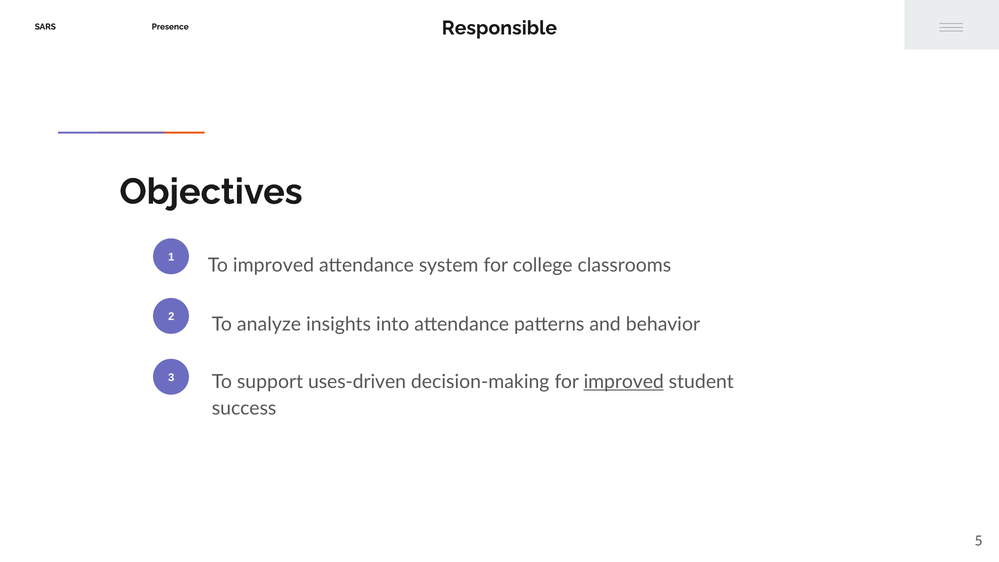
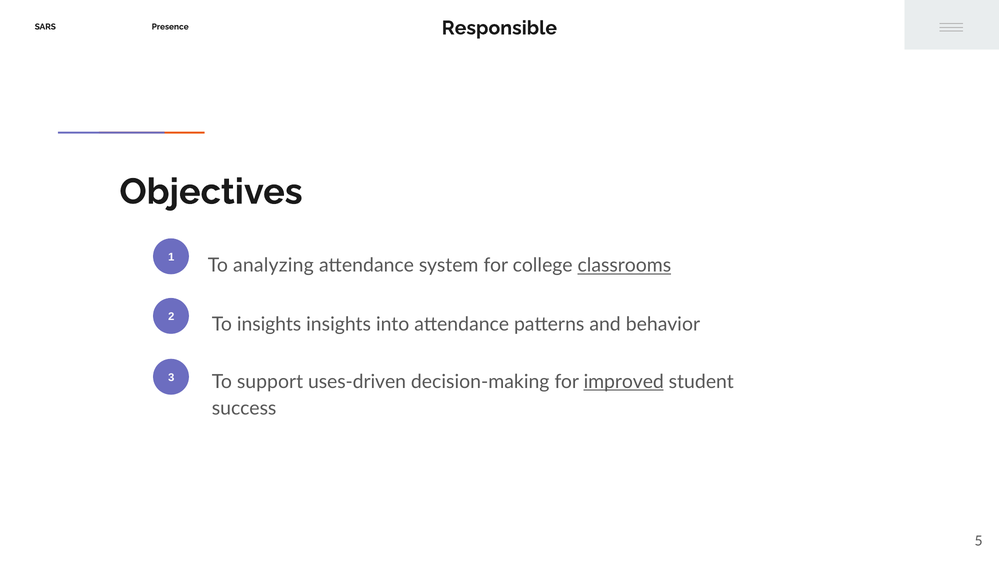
To improved: improved -> analyzing (273, 266)
classrooms underline: none -> present (624, 266)
To analyze: analyze -> insights (269, 324)
